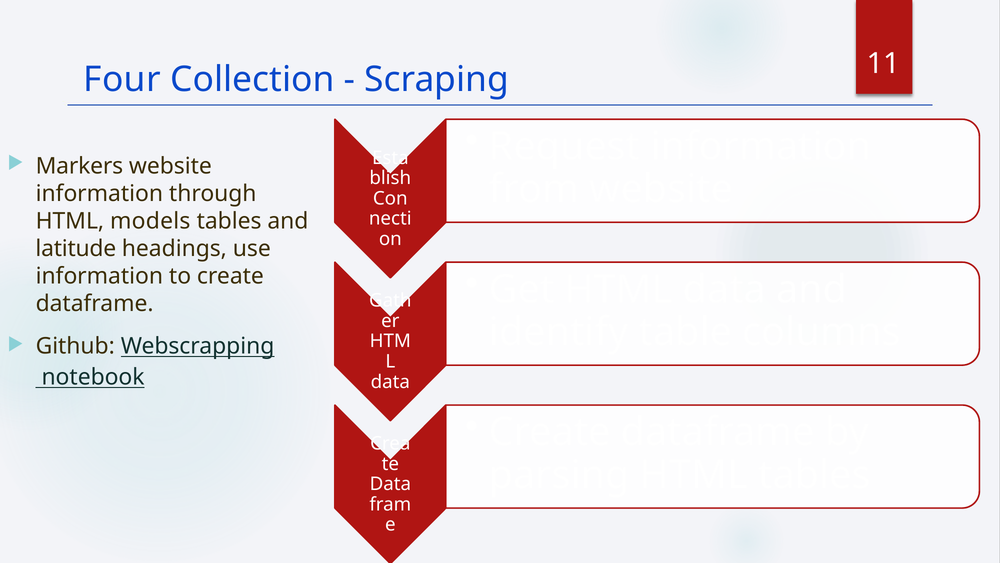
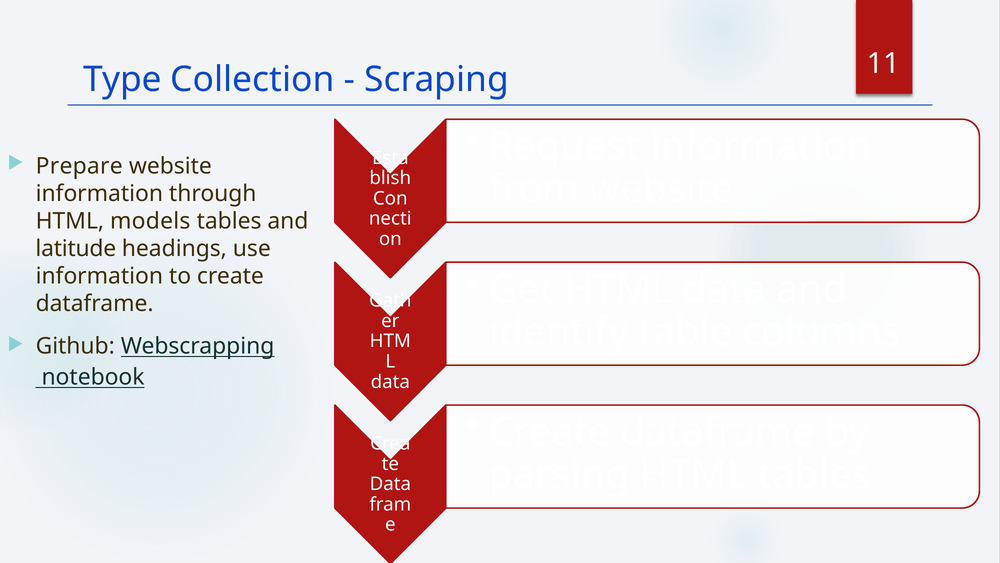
Four: Four -> Type (122, 79)
Markers: Markers -> Prepare (79, 166)
